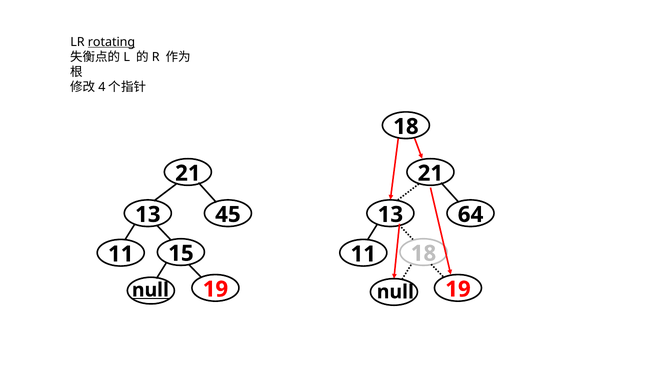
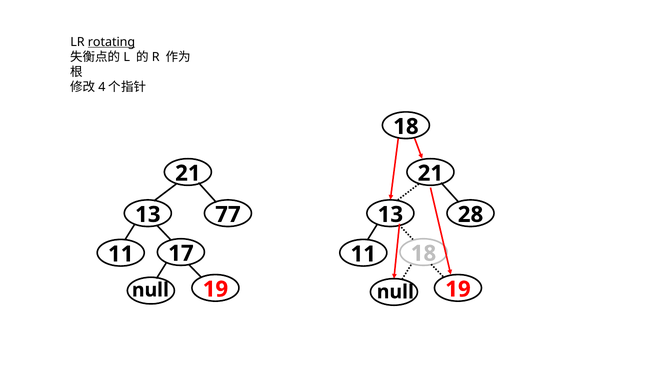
45: 45 -> 77 (228, 215)
64: 64 -> 28 (471, 215)
15: 15 -> 17 (181, 254)
null underline: present -> none (150, 290)
